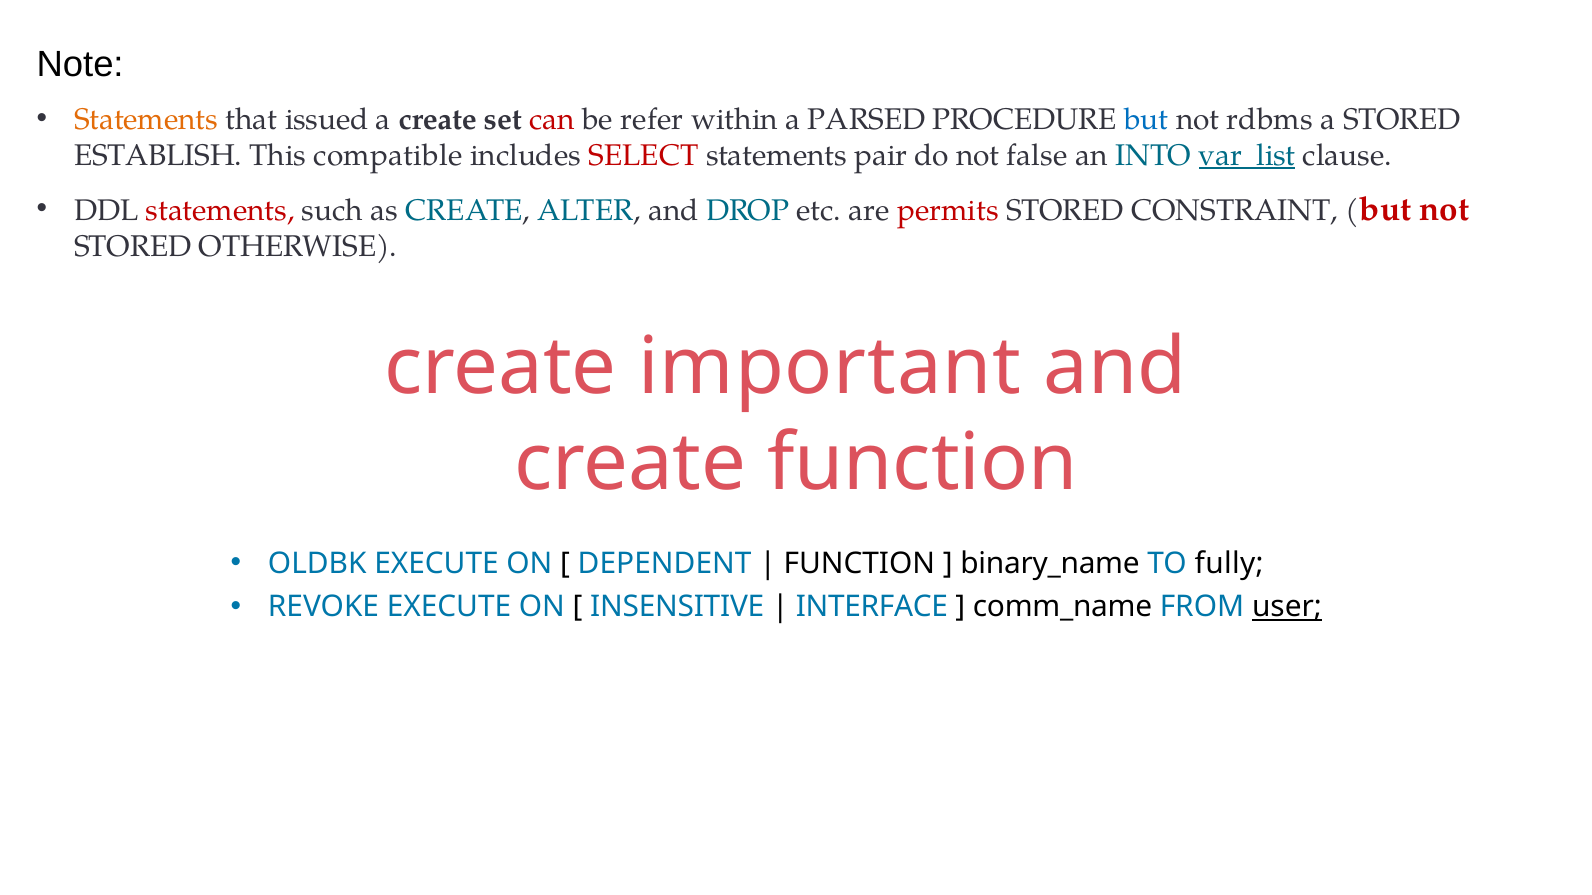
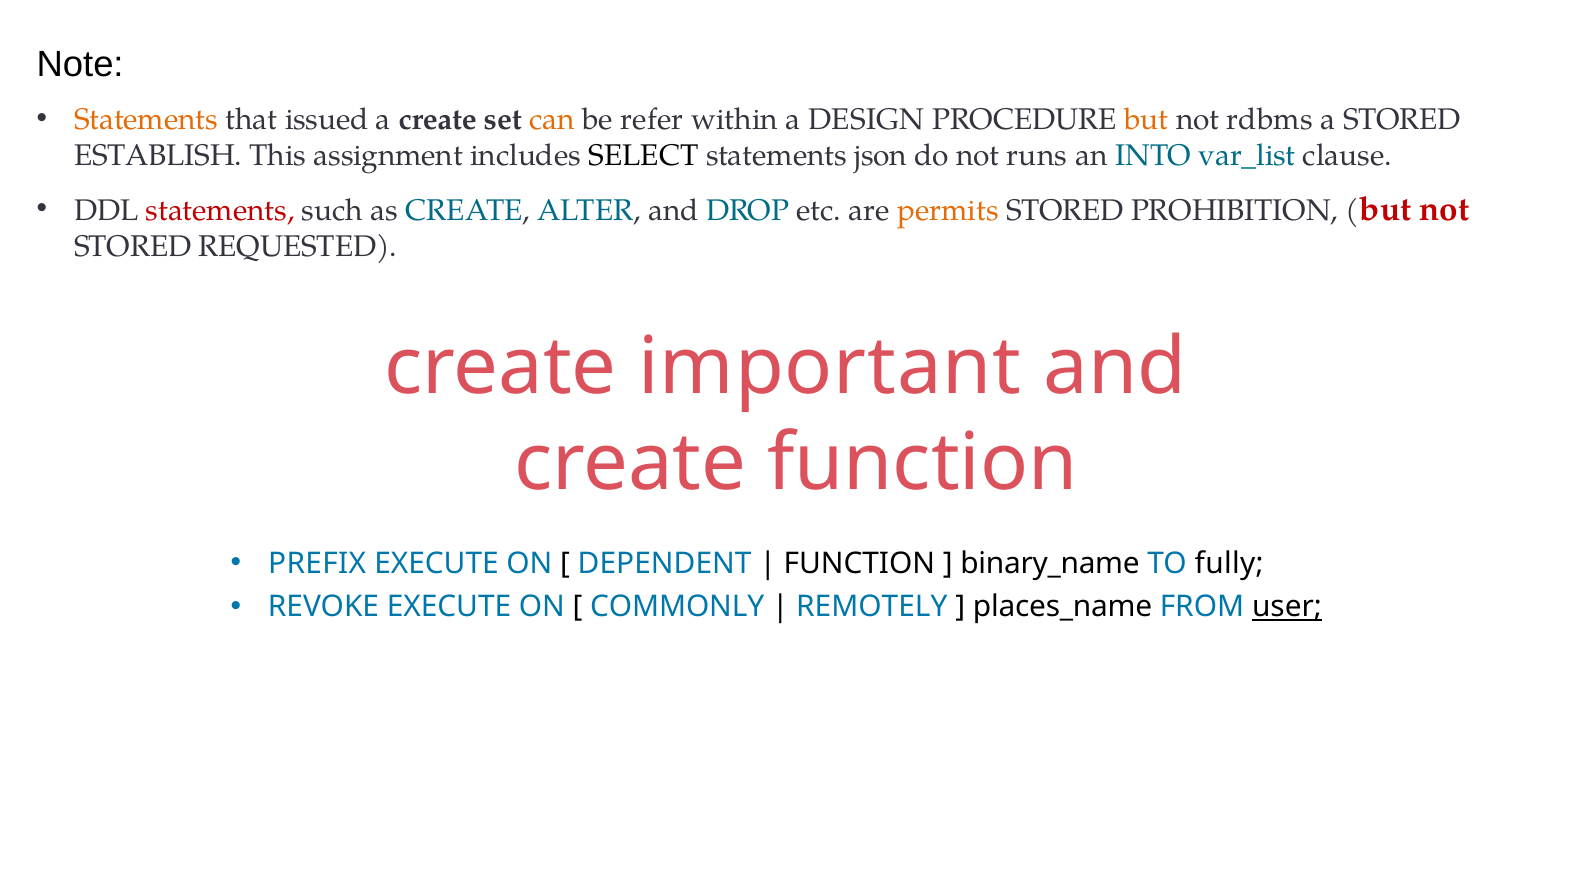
can colour: red -> orange (552, 120)
PARSED: PARSED -> DESIGN (867, 120)
but colour: blue -> orange (1146, 120)
compatible: compatible -> assignment (388, 155)
SELECT colour: red -> black (644, 155)
pair: pair -> json (881, 155)
false: false -> runs (1037, 155)
var_list underline: present -> none (1247, 155)
permits colour: red -> orange (948, 210)
CONSTRAINT: CONSTRAINT -> PROHIBITION (1235, 210)
OTHERWISE: OTHERWISE -> REQUESTED (298, 247)
OLDBK: OLDBK -> PREFIX (317, 564)
INSENSITIVE: INSENSITIVE -> COMMONLY (677, 607)
INTERFACE: INTERFACE -> REMOTELY (872, 607)
comm_name: comm_name -> places_name (1063, 607)
